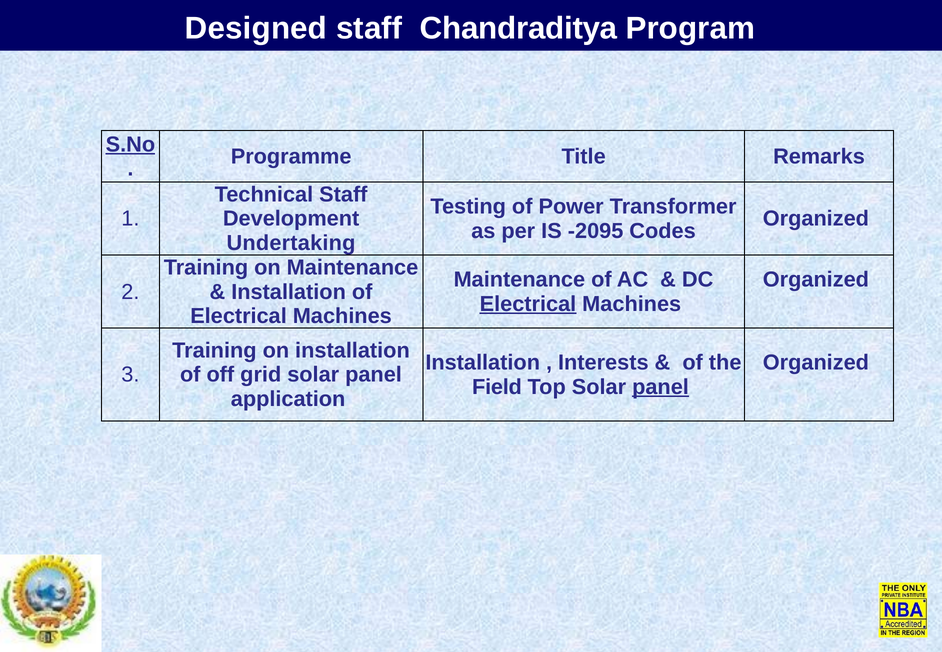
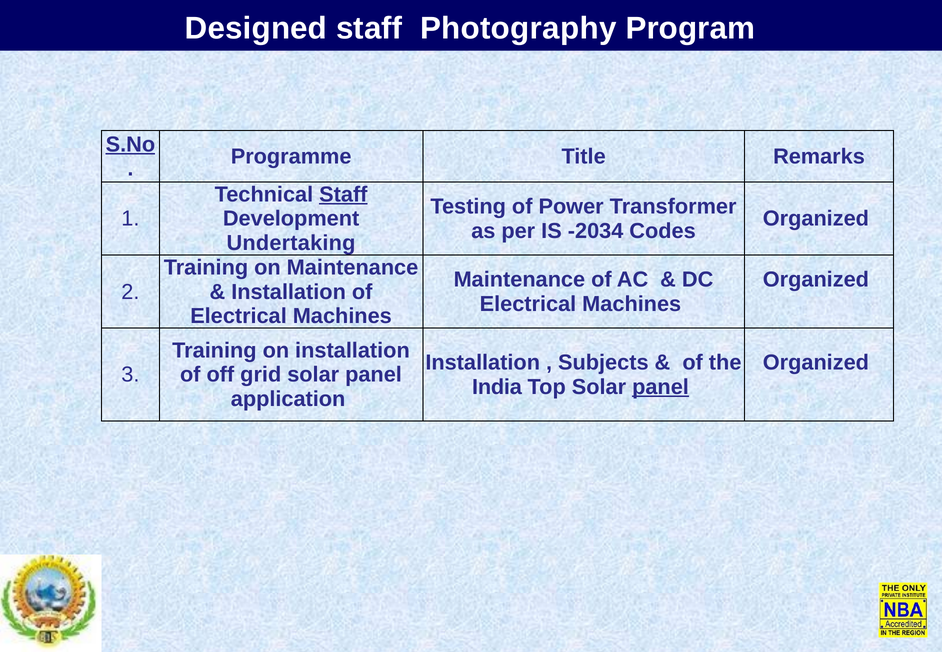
Chandraditya: Chandraditya -> Photography (518, 29)
Staff underline: none -> present (343, 195)
-2095: -2095 -> -2034 (596, 231)
Electrical underline: present -> none (528, 304)
Interests: Interests -> Subjects (603, 363)
Field: Field -> India (497, 387)
